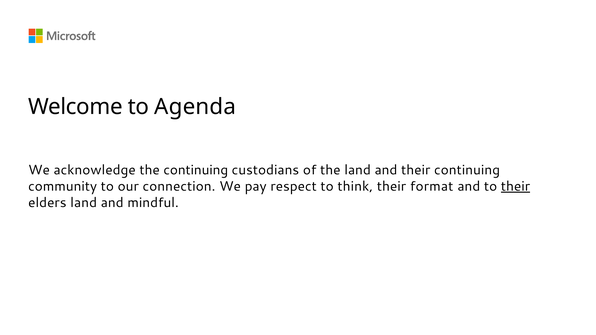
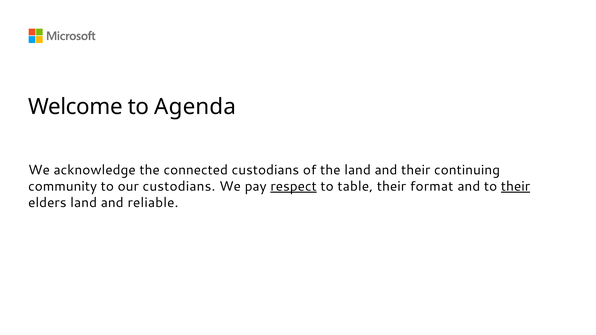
the continuing: continuing -> connected (196, 170)
our connection: connection -> custodians (179, 186)
respect underline: none -> present (294, 186)
think: think -> table (355, 186)
mindful: mindful -> reliable (153, 203)
